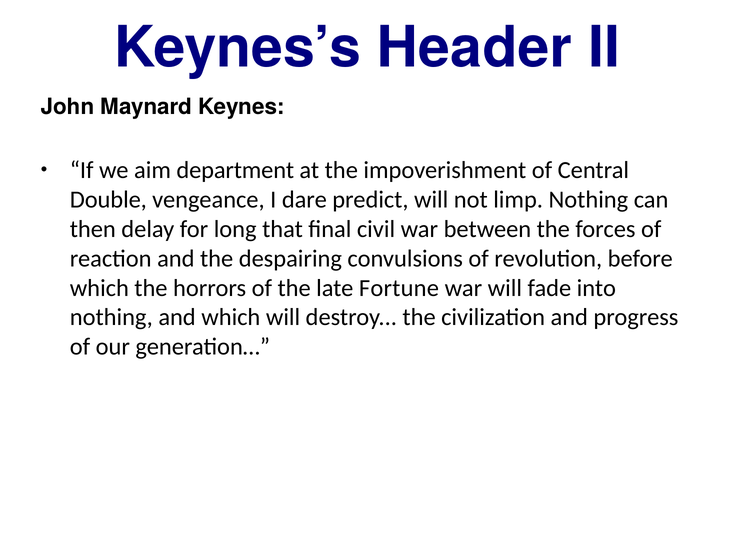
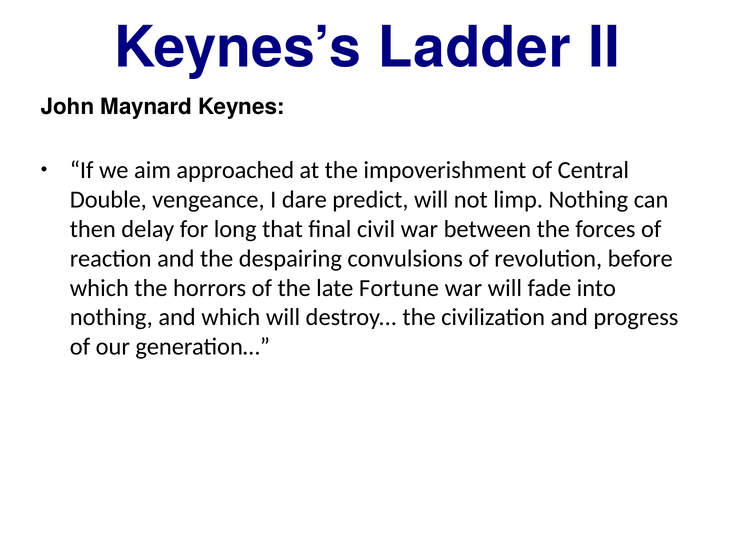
Header: Header -> Ladder (474, 48)
department: department -> approached (235, 170)
